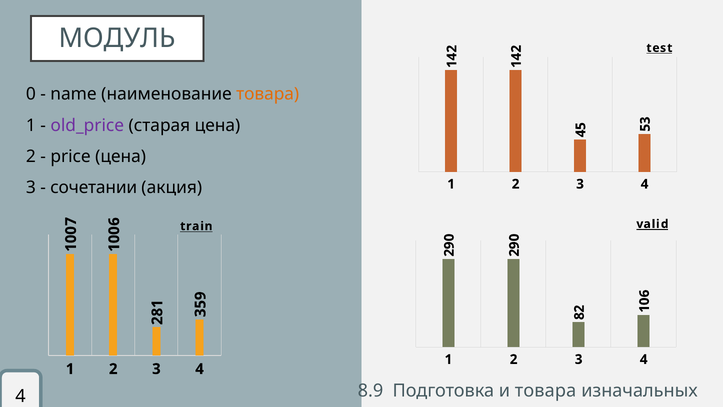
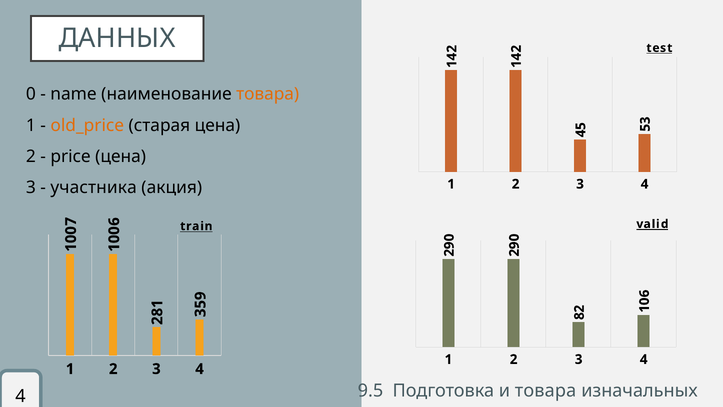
МОДУЛЬ: МОДУЛЬ -> ДАННЫХ (117, 38)
old_price colour: purple -> orange (87, 125)
сочетании: сочетании -> участника (94, 188)
8.9: 8.9 -> 9.5 (370, 391)
